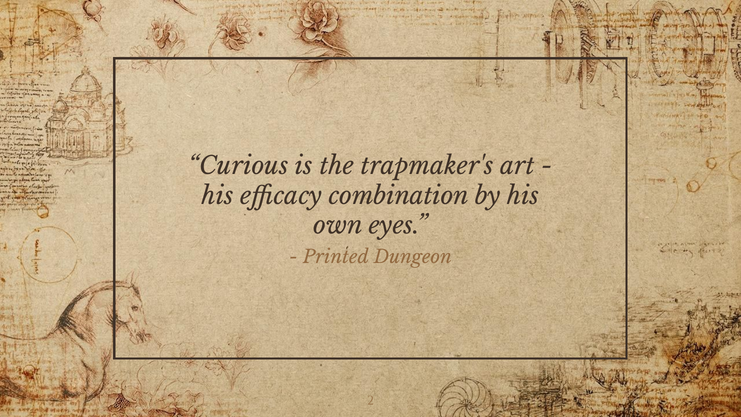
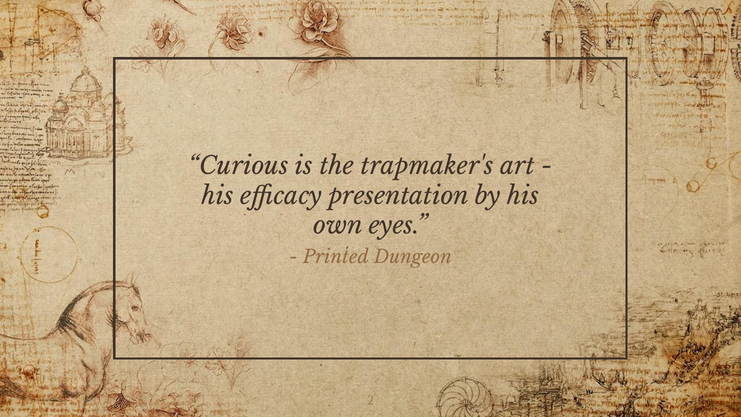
combination: combination -> presentation (399, 196)
